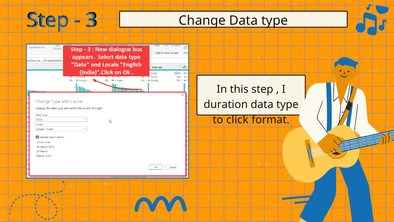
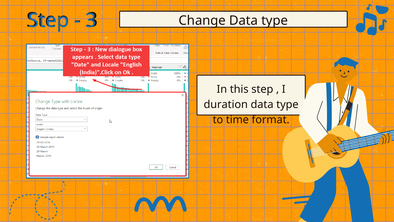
click: click -> time (237, 119)
